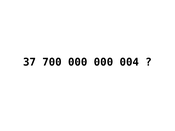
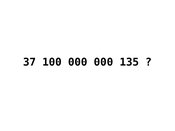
700: 700 -> 100 (52, 62)
004: 004 -> 135 (129, 62)
